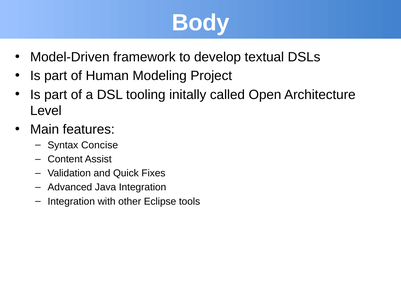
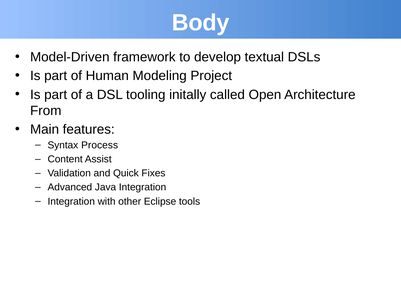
Level: Level -> From (46, 111)
Concise: Concise -> Process (100, 145)
